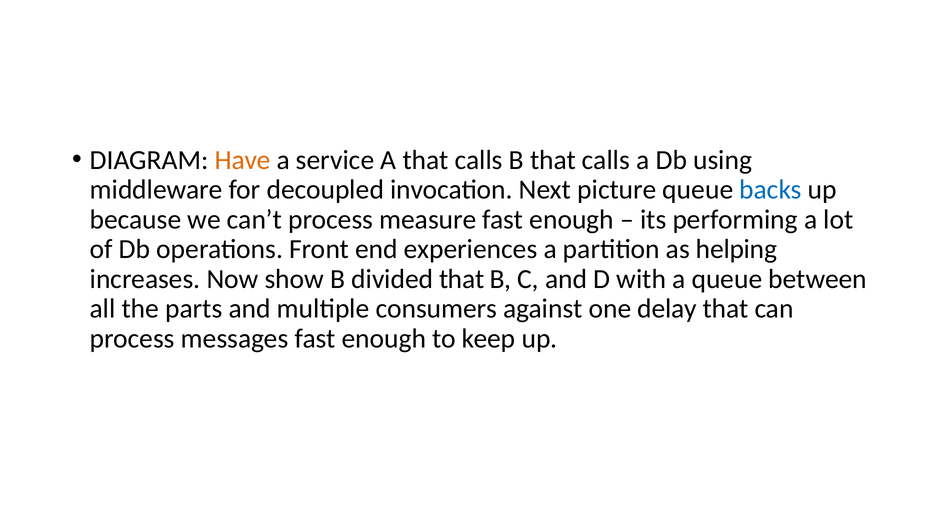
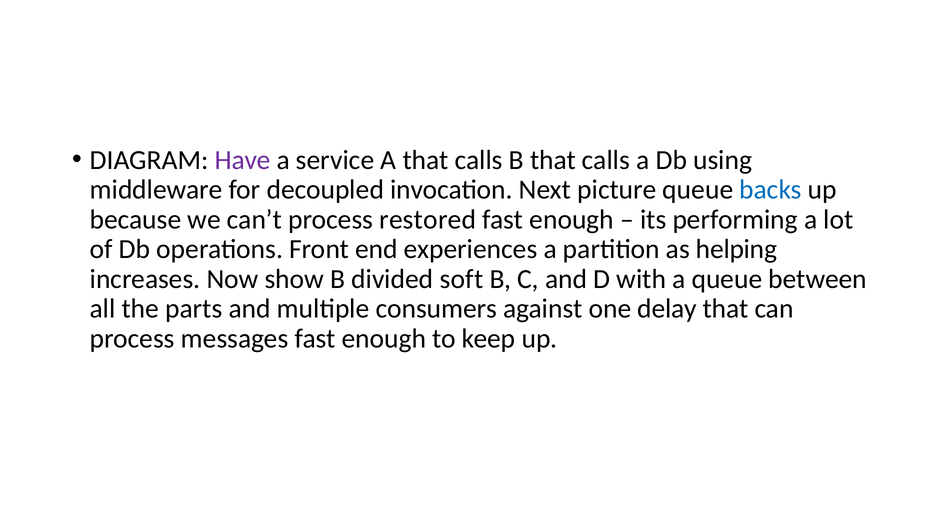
Have colour: orange -> purple (243, 160)
measure: measure -> restored (428, 219)
divided that: that -> soft (461, 279)
